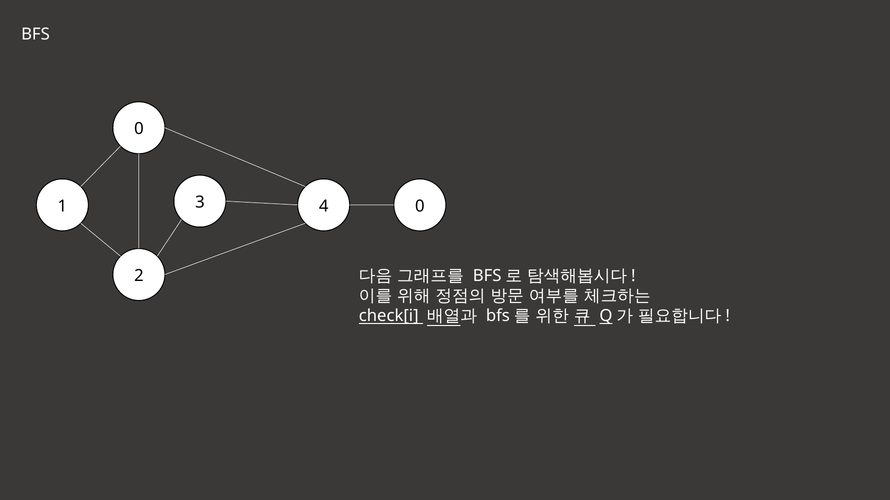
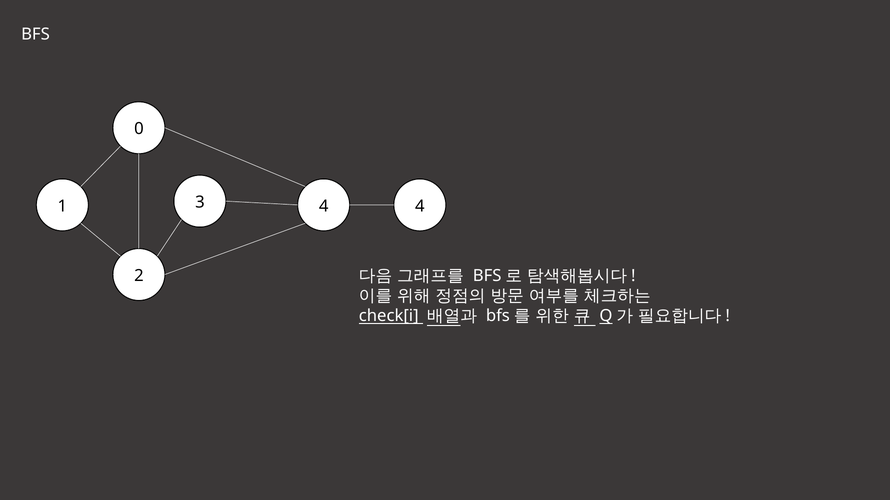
4 0: 0 -> 4 (420, 206)
